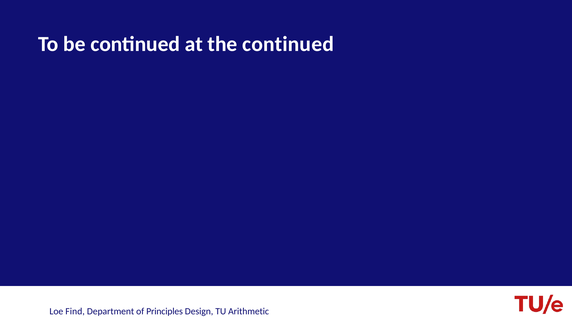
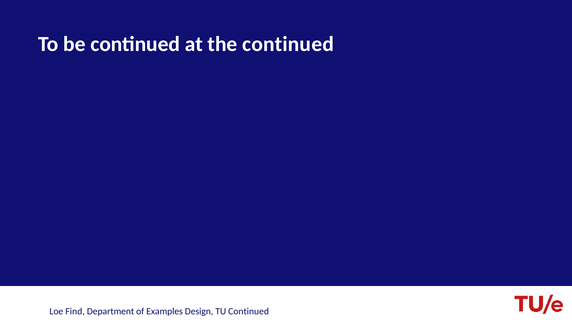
Principles: Principles -> Examples (165, 311)
TU Arithmetic: Arithmetic -> Continued (249, 311)
